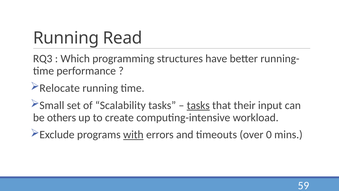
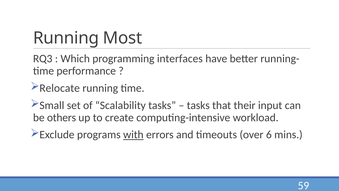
Read: Read -> Most (123, 38)
structures: structures -> interfaces (180, 59)
tasks underline: present -> none (198, 105)
0: 0 -> 6 (269, 135)
